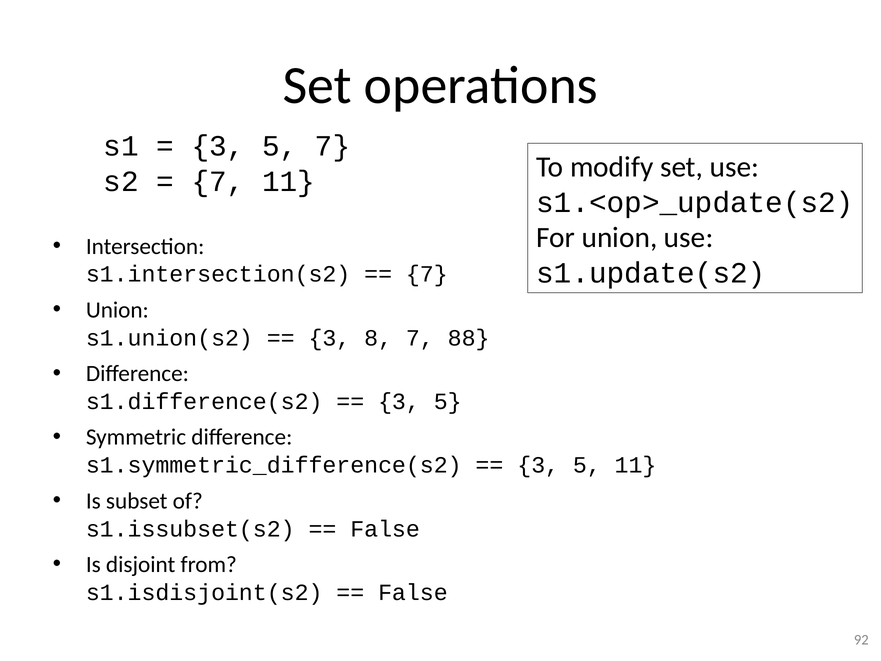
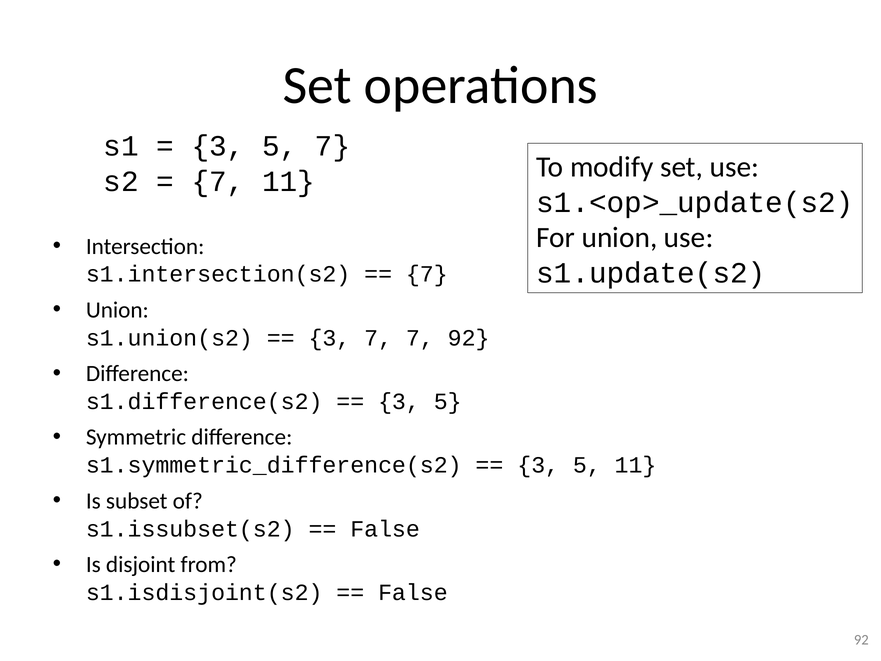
3 8: 8 -> 7 (378, 338)
7 88: 88 -> 92 (469, 338)
